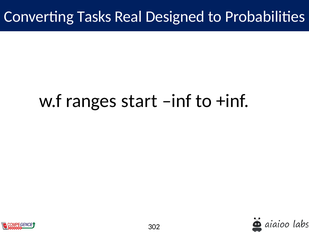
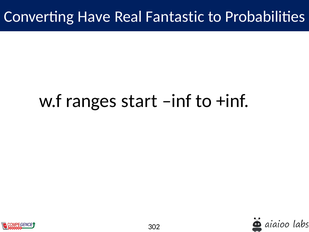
Tasks: Tasks -> Have (94, 17)
Designed: Designed -> Fantastic (175, 17)
